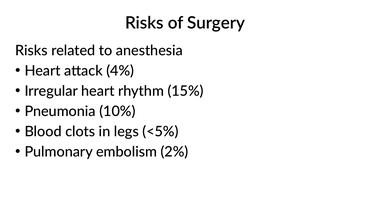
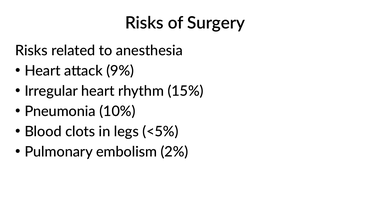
4%: 4% -> 9% (120, 71)
